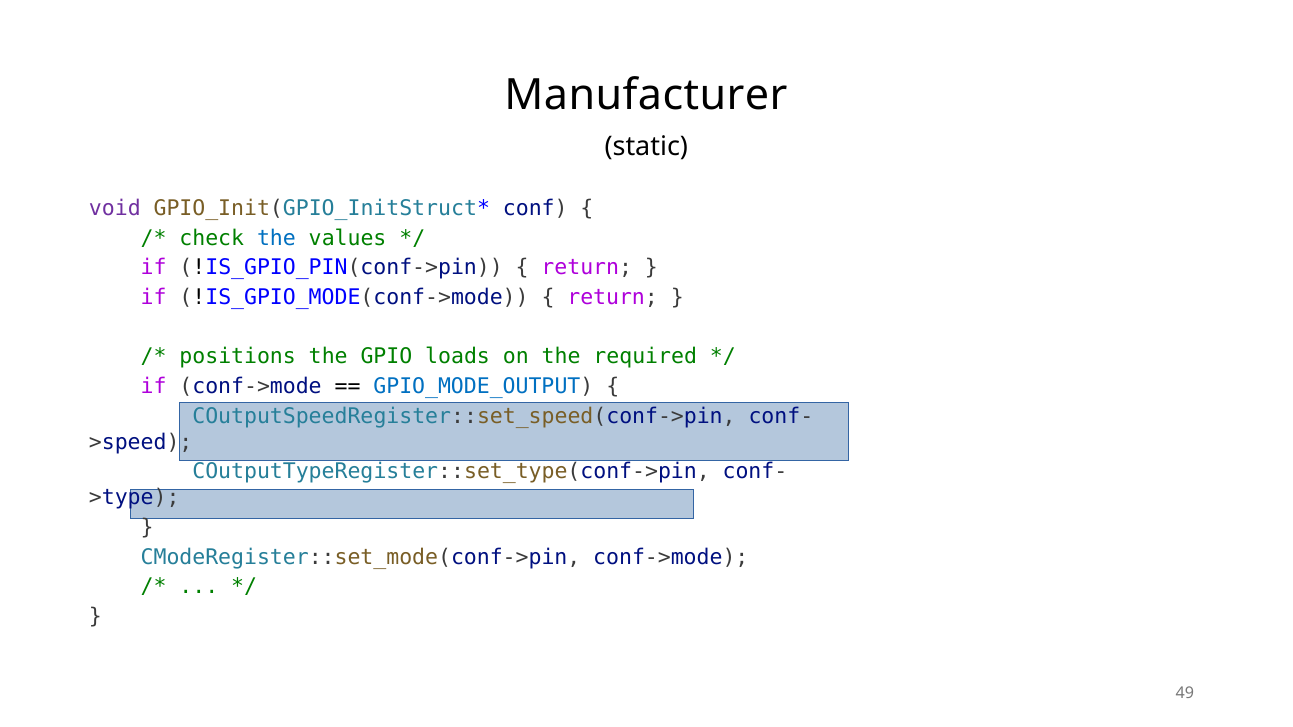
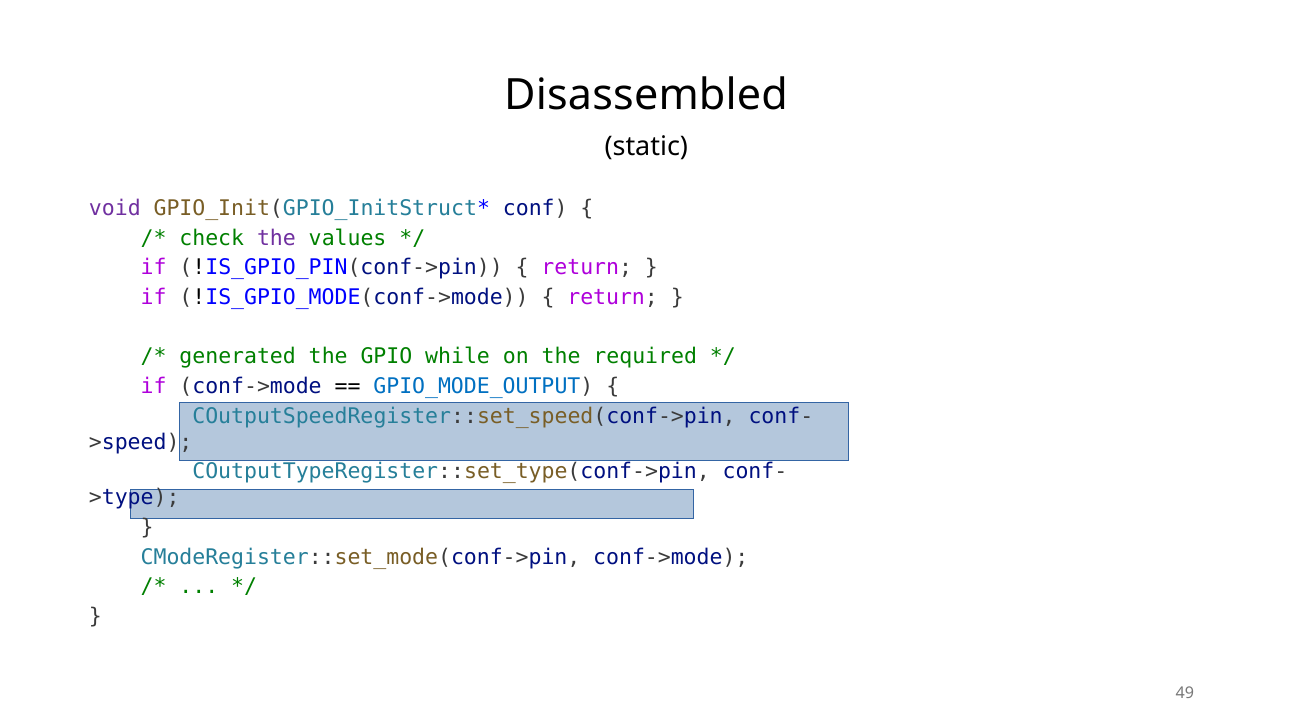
Manufacturer: Manufacturer -> Disassembled (646, 95)
the colour: blue -> purple (276, 238)
positions: positions -> generated (238, 357)
loads: loads -> while (458, 357)
